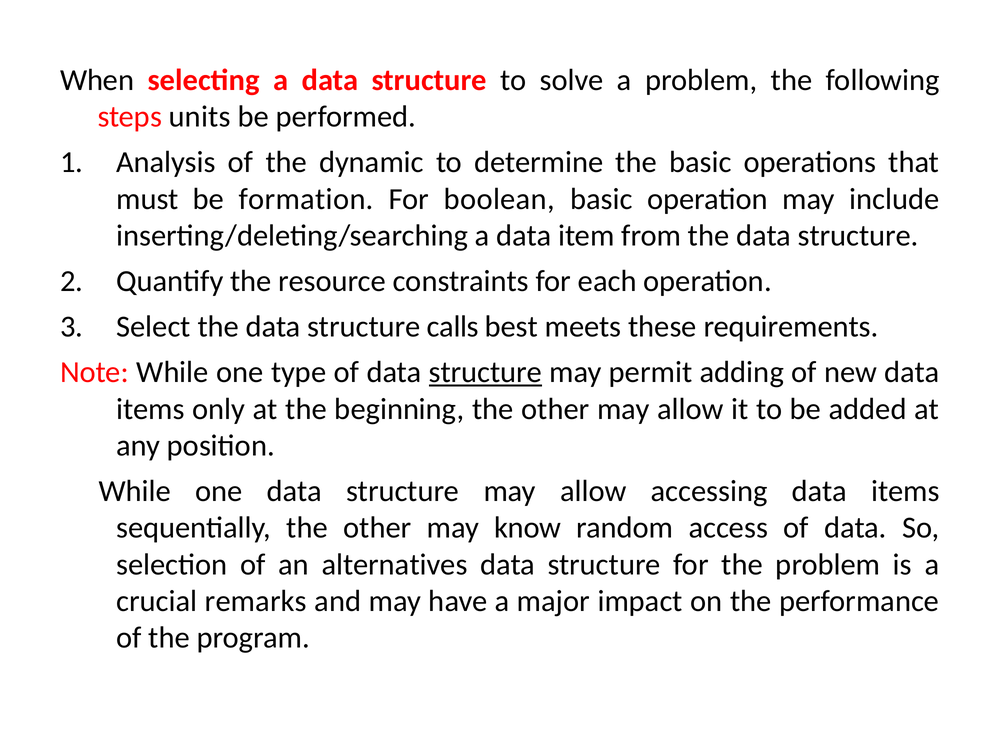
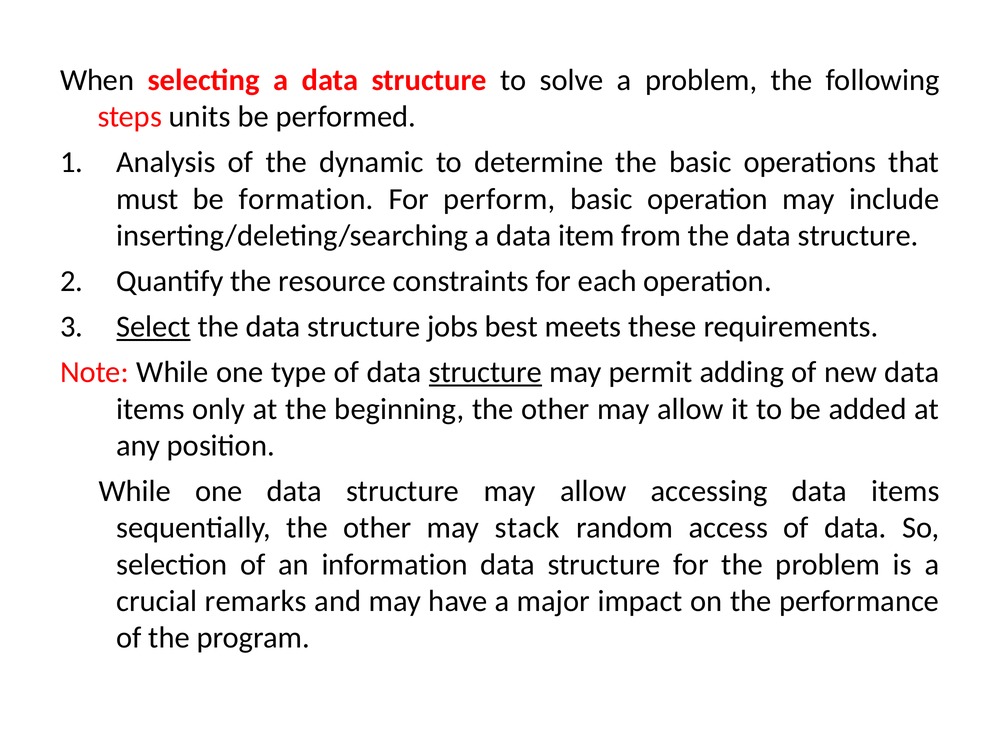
boolean: boolean -> perform (499, 199)
Select underline: none -> present (153, 327)
calls: calls -> jobs (453, 327)
know: know -> stack (527, 528)
alternatives: alternatives -> information (395, 564)
